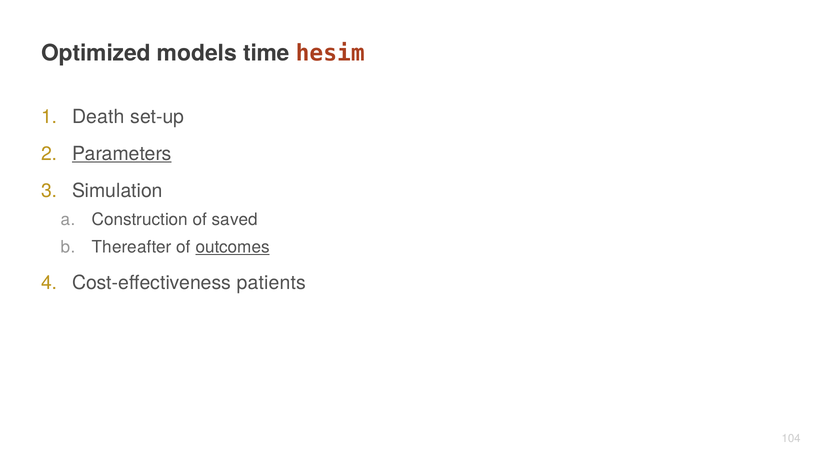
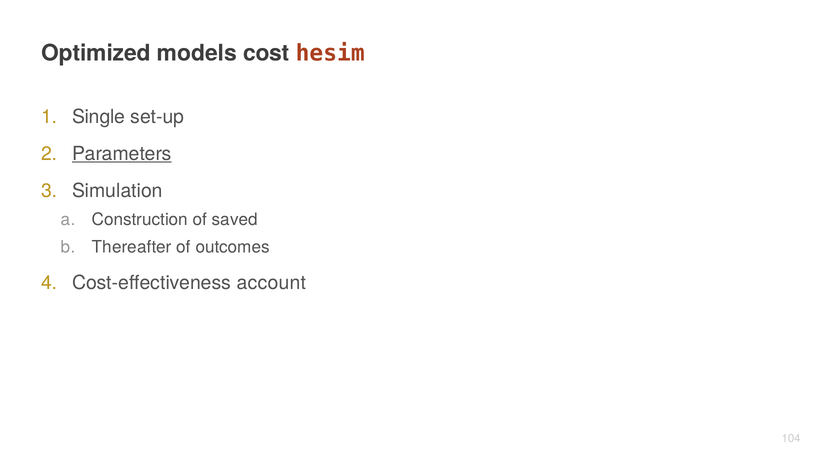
time: time -> cost (266, 53)
Death: Death -> Single (99, 117)
outcomes underline: present -> none (233, 247)
patients: patients -> account (271, 283)
